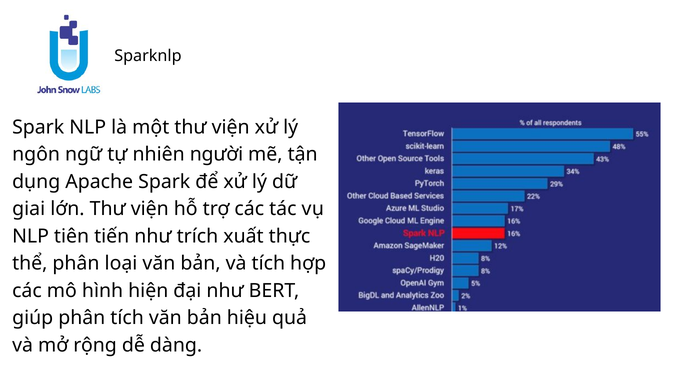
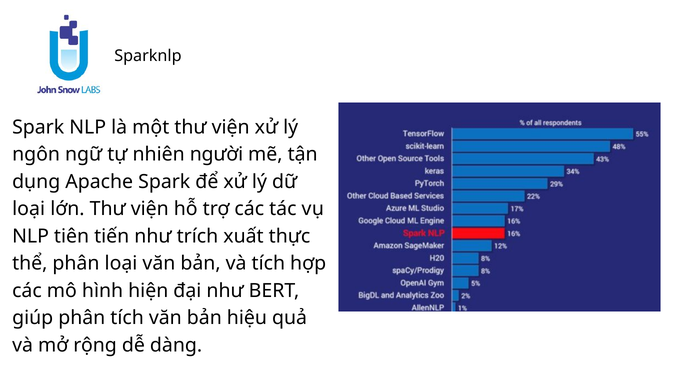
giai: giai -> loại (29, 209)
